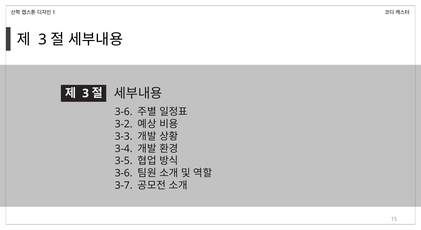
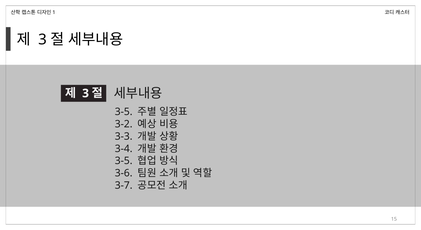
3-6: 3-6 -> 3-5 (124, 112)
